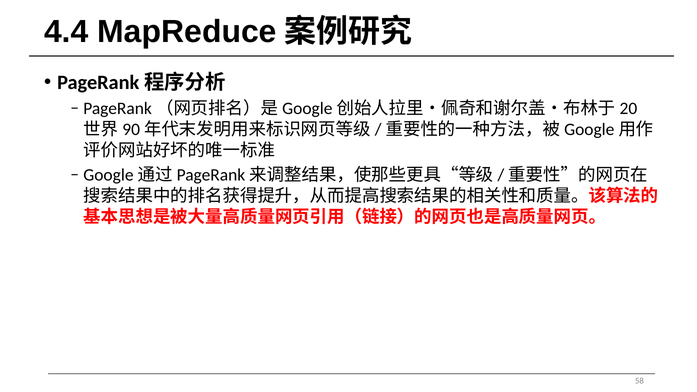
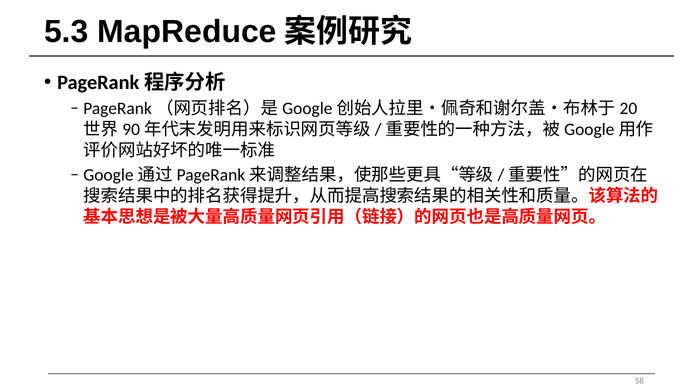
4.4: 4.4 -> 5.3 (66, 32)
